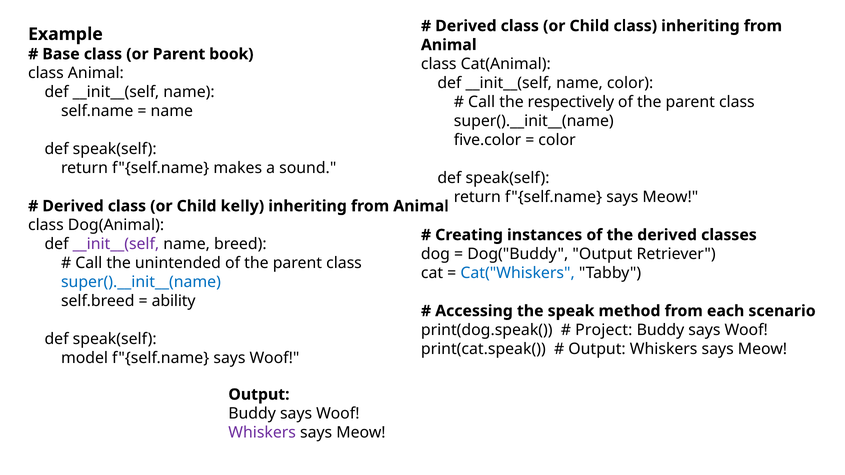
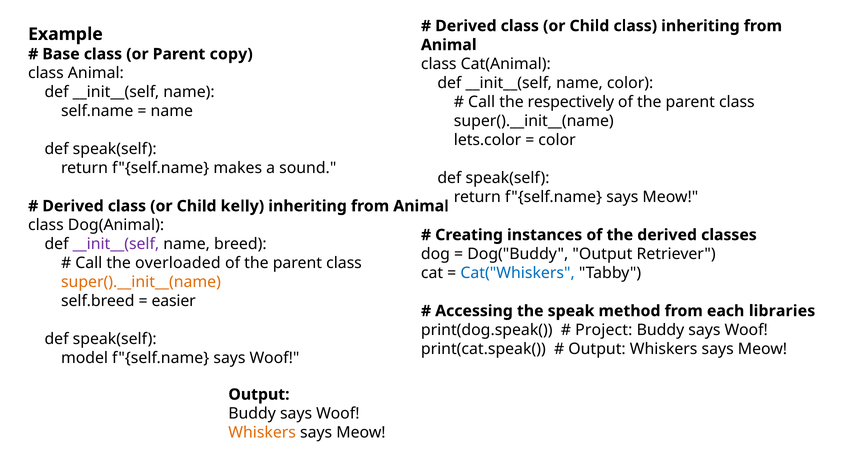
book: book -> copy (231, 54)
five.color: five.color -> lets.color (488, 140)
unintended: unintended -> overloaded (178, 263)
super().__init__(name colour: blue -> orange (141, 282)
ability: ability -> easier (174, 301)
scenario: scenario -> libraries (782, 311)
Whiskers colour: purple -> orange (262, 433)
